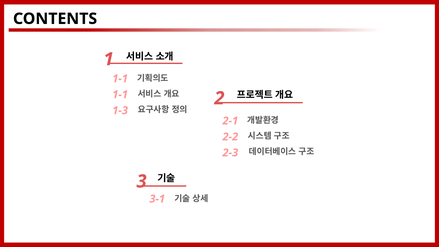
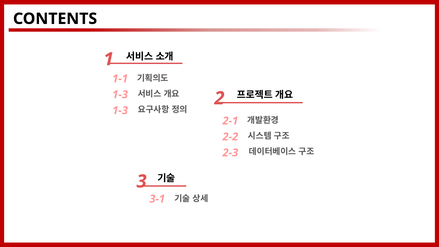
1-1: 1-1 -> 1-3 (120, 95)
